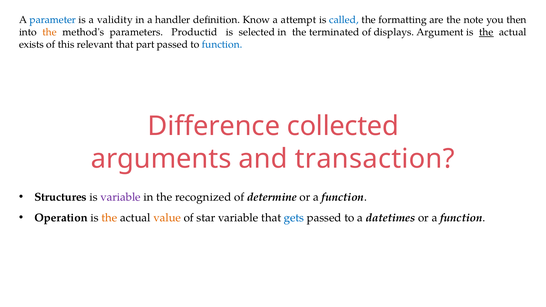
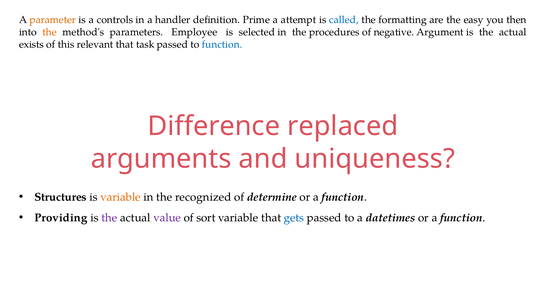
parameter colour: blue -> orange (53, 20)
validity: validity -> controls (115, 20)
Know: Know -> Prime (256, 20)
note: note -> easy (474, 20)
Productid: Productid -> Employee (194, 32)
terminated: terminated -> procedures (334, 32)
displays: displays -> negative (394, 32)
the underline: present -> none (486, 32)
part: part -> task (145, 45)
collected: collected -> replaced (343, 126)
transaction: transaction -> uniqueness (375, 159)
variable colour: purple -> orange (121, 197)
Operation: Operation -> Providing (61, 218)
the colour: orange -> purple (109, 218)
value colour: orange -> purple (167, 218)
star: star -> sort (206, 218)
